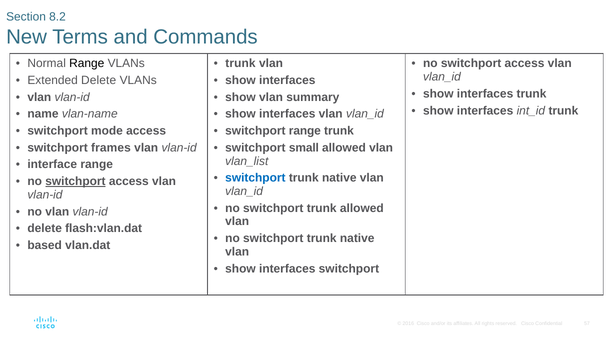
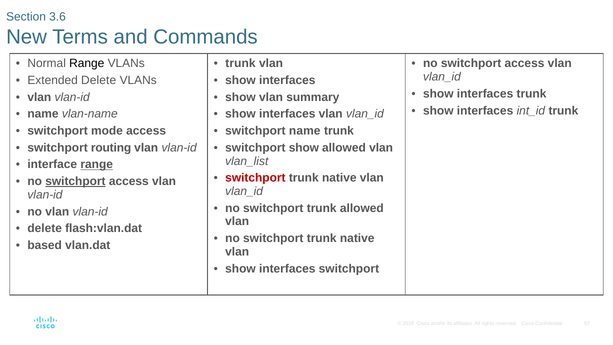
8.2: 8.2 -> 3.6 (57, 17)
switchport range: range -> name (305, 131)
frames: frames -> routing (111, 148)
switchport small: small -> show (304, 148)
range underline: none -> present (97, 164)
switchport colour: blue -> red (255, 178)
